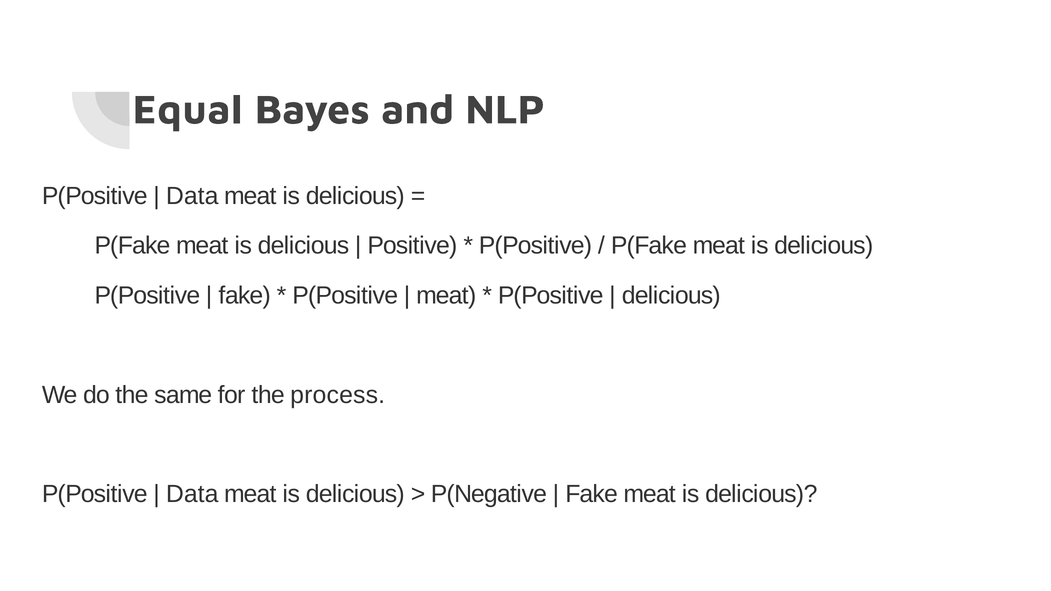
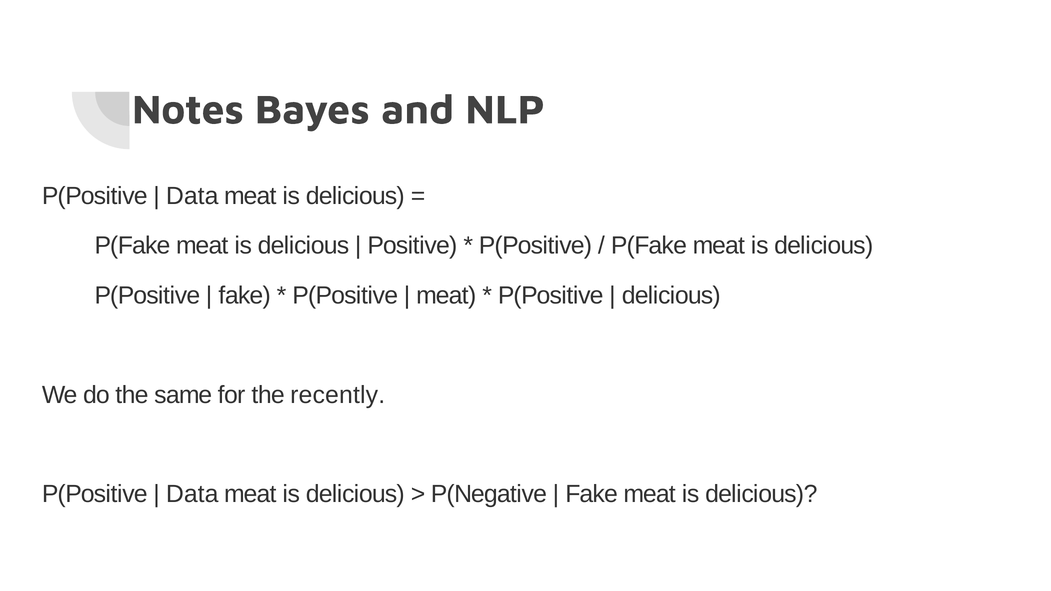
Equal: Equal -> Notes (188, 110)
process: process -> recently (338, 395)
